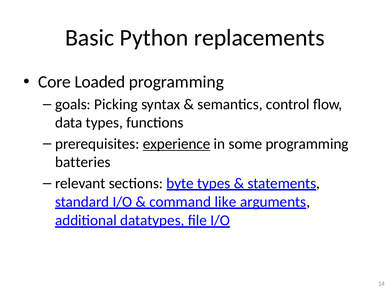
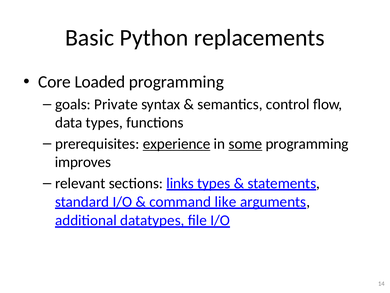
Picking: Picking -> Private (116, 104)
some underline: none -> present (245, 144)
batteries: batteries -> improves (83, 162)
byte: byte -> links (180, 183)
